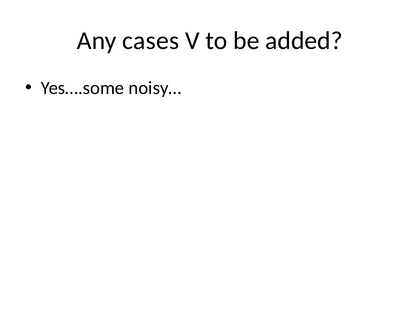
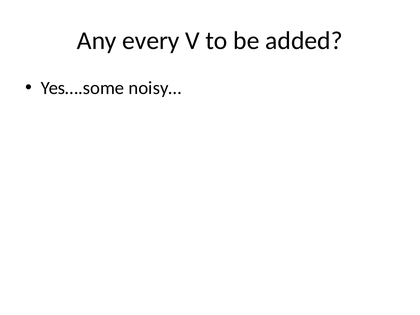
cases: cases -> every (151, 41)
